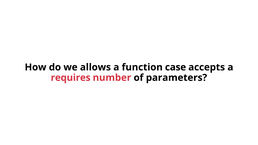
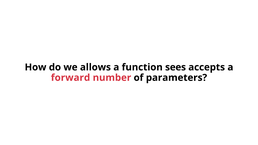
case: case -> sees (176, 67)
requires: requires -> forward (71, 78)
